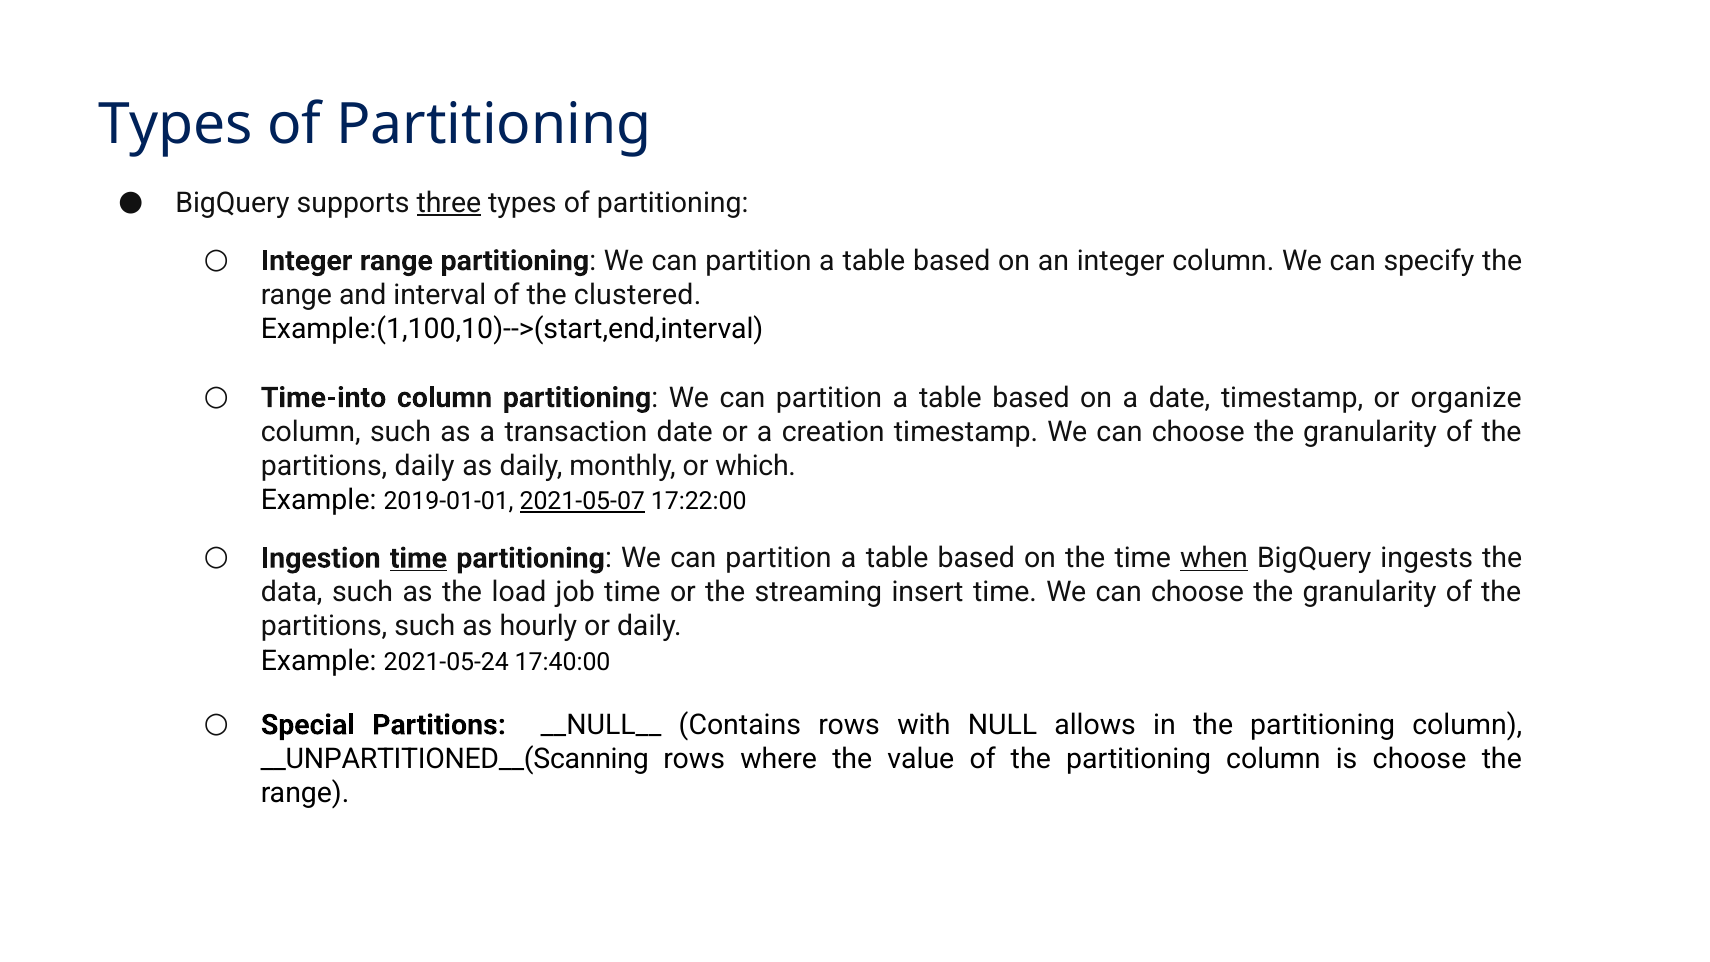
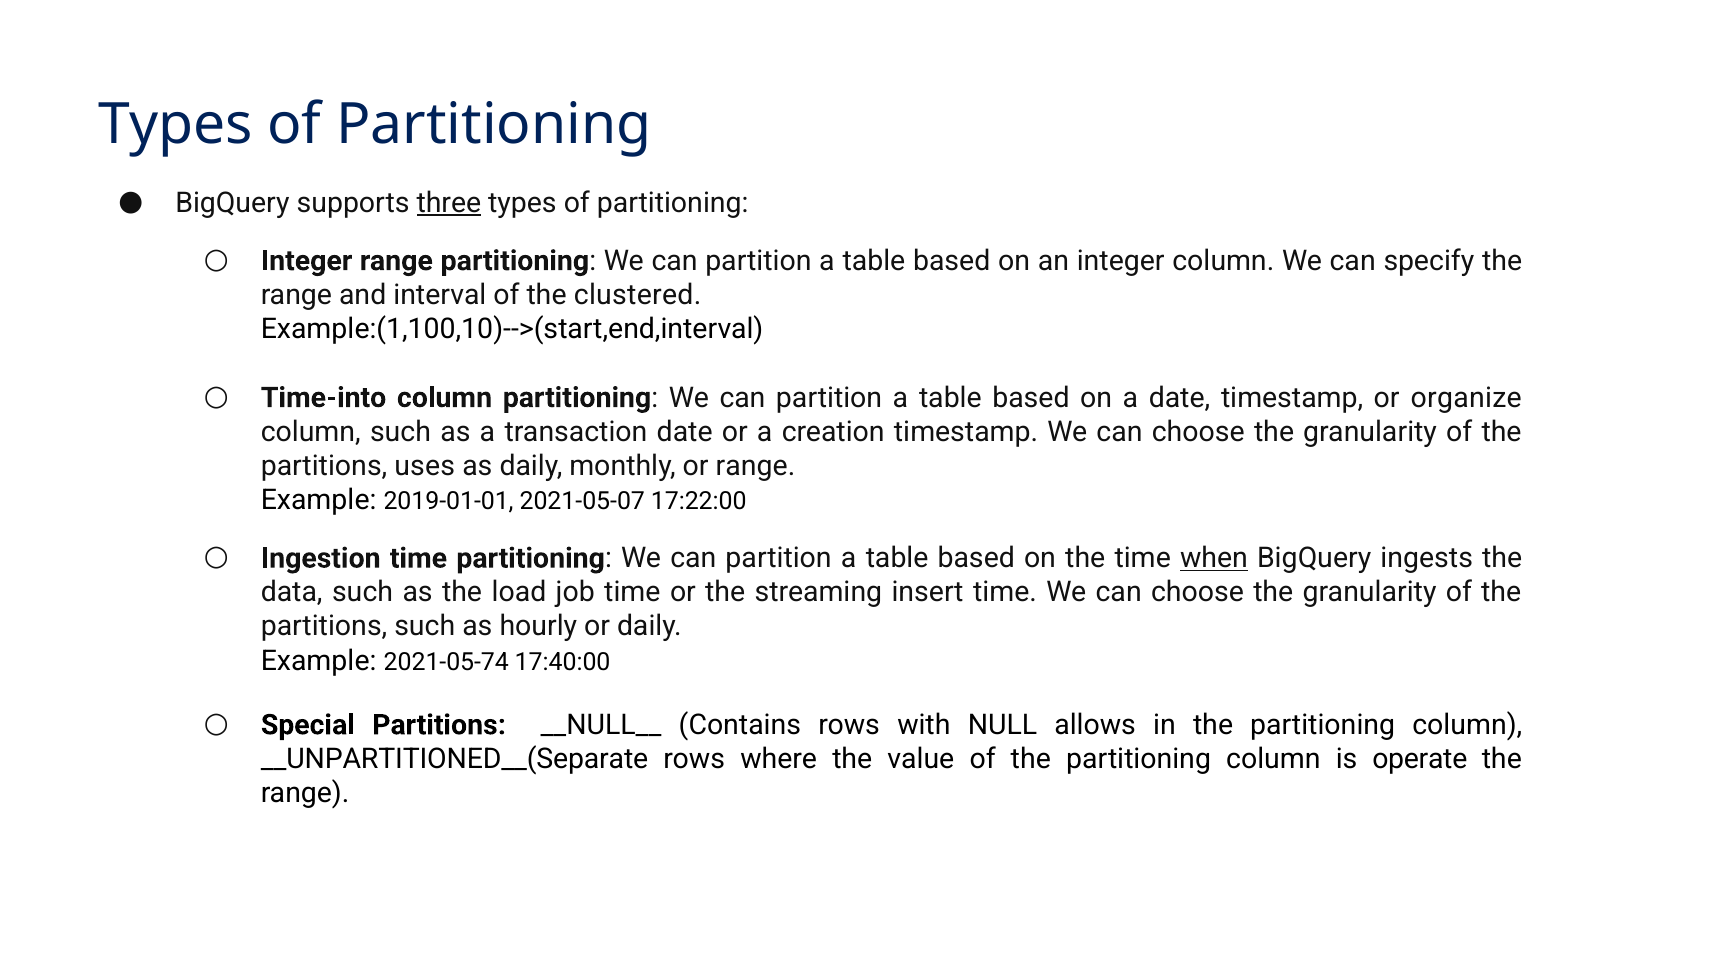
partitions daily: daily -> uses (425, 466)
or which: which -> range (756, 466)
2021-05-07 underline: present -> none (582, 501)
time underline: present -> none (418, 558)
2021-05-24: 2021-05-24 -> 2021-05-74 (446, 662)
__UNPARTITIONED__(Scanning: __UNPARTITIONED__(Scanning -> __UNPARTITIONED__(Separate (455, 759)
is choose: choose -> operate (1420, 759)
